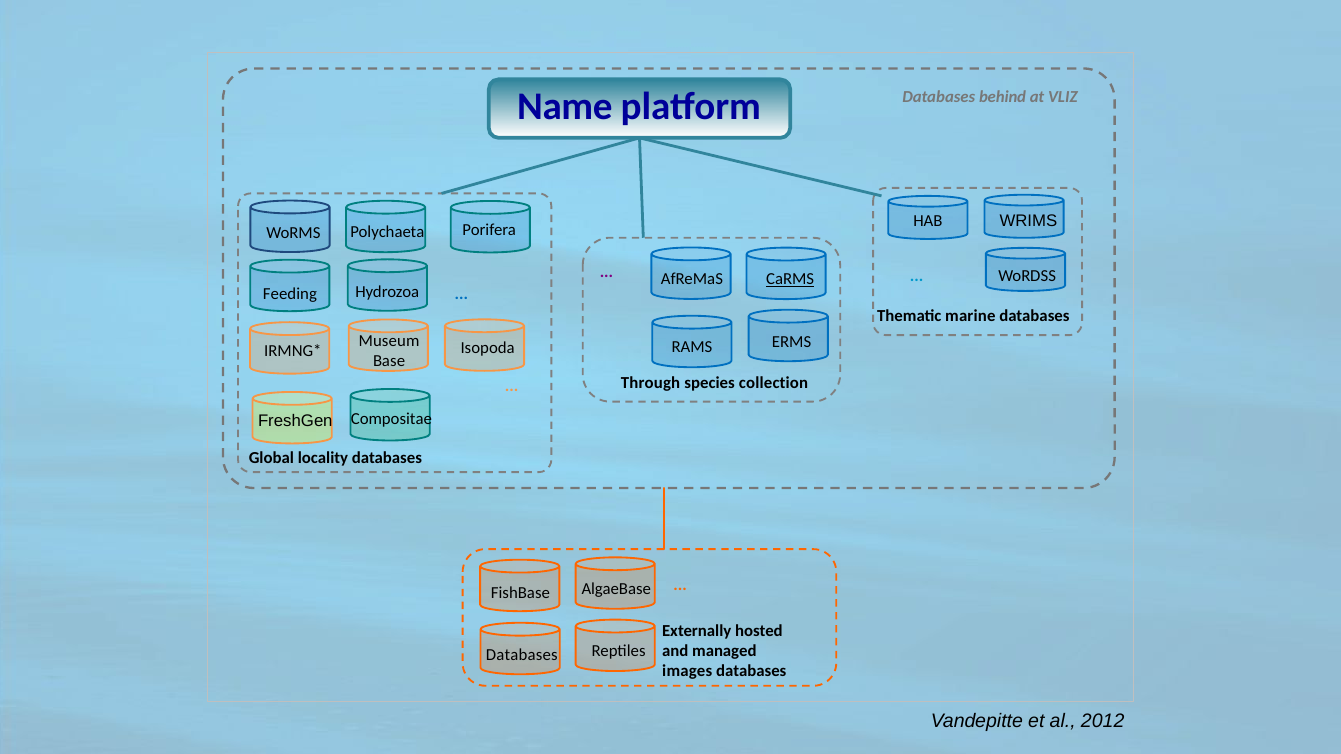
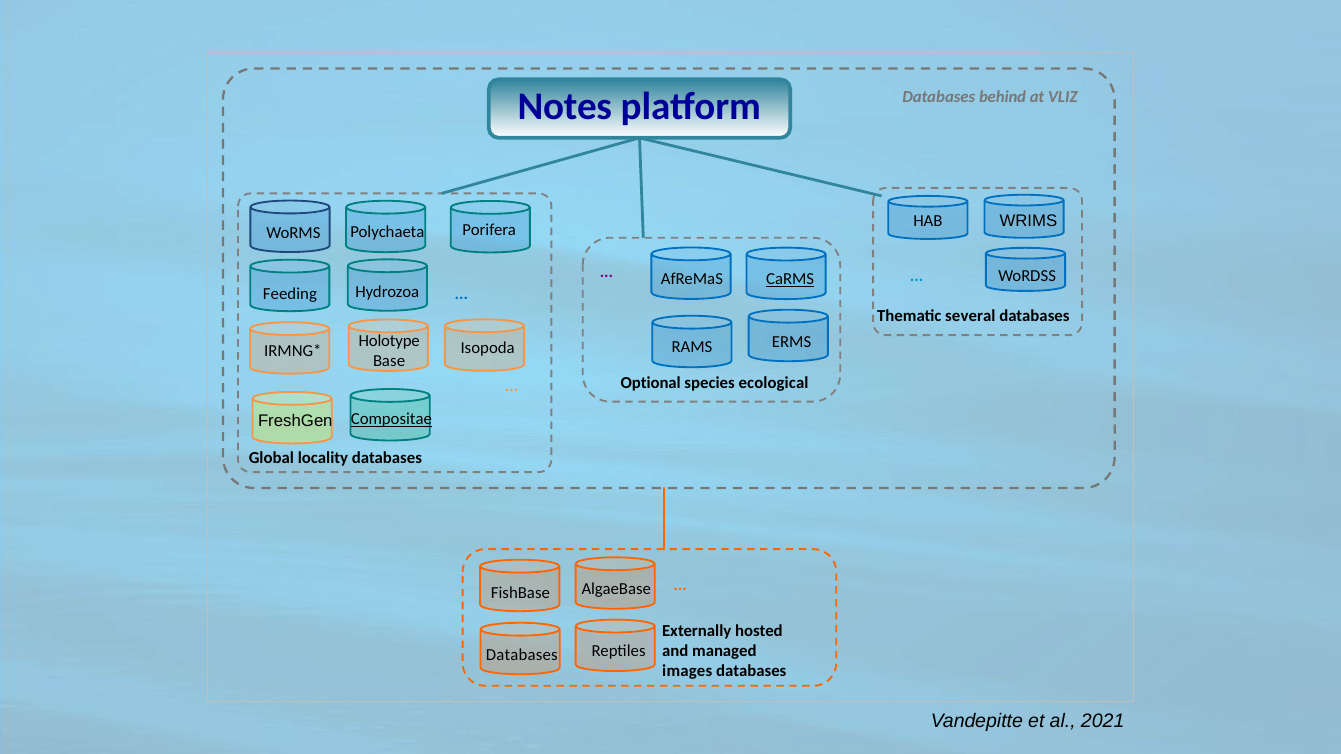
Name: Name -> Notes (565, 107)
marine: marine -> several (970, 316)
Museum: Museum -> Holotype (389, 341)
Through: Through -> Optional (651, 383)
collection: collection -> ecological (774, 383)
Compositae underline: none -> present (391, 420)
2012: 2012 -> 2021 (1103, 721)
